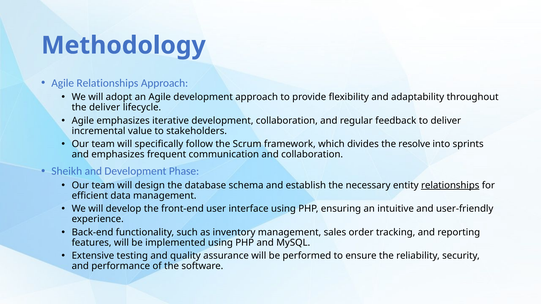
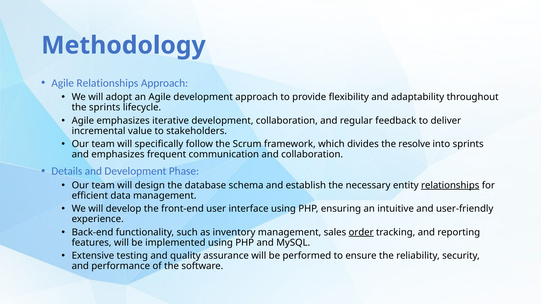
the deliver: deliver -> sprints (105, 107)
Sheikh: Sheikh -> Details (67, 171)
order underline: none -> present (361, 233)
